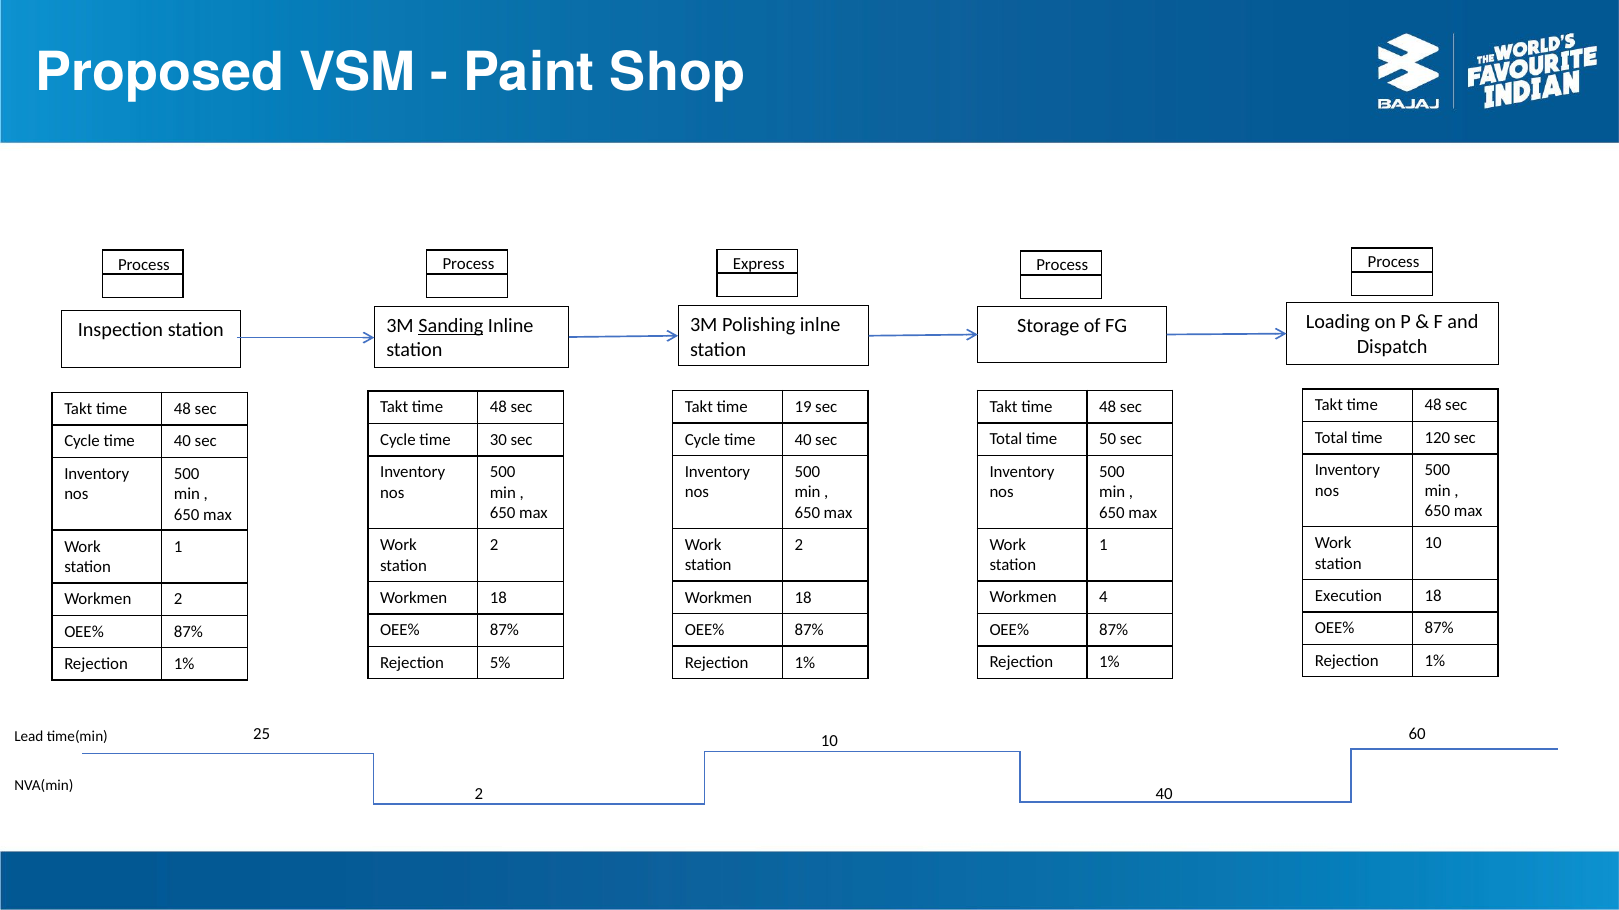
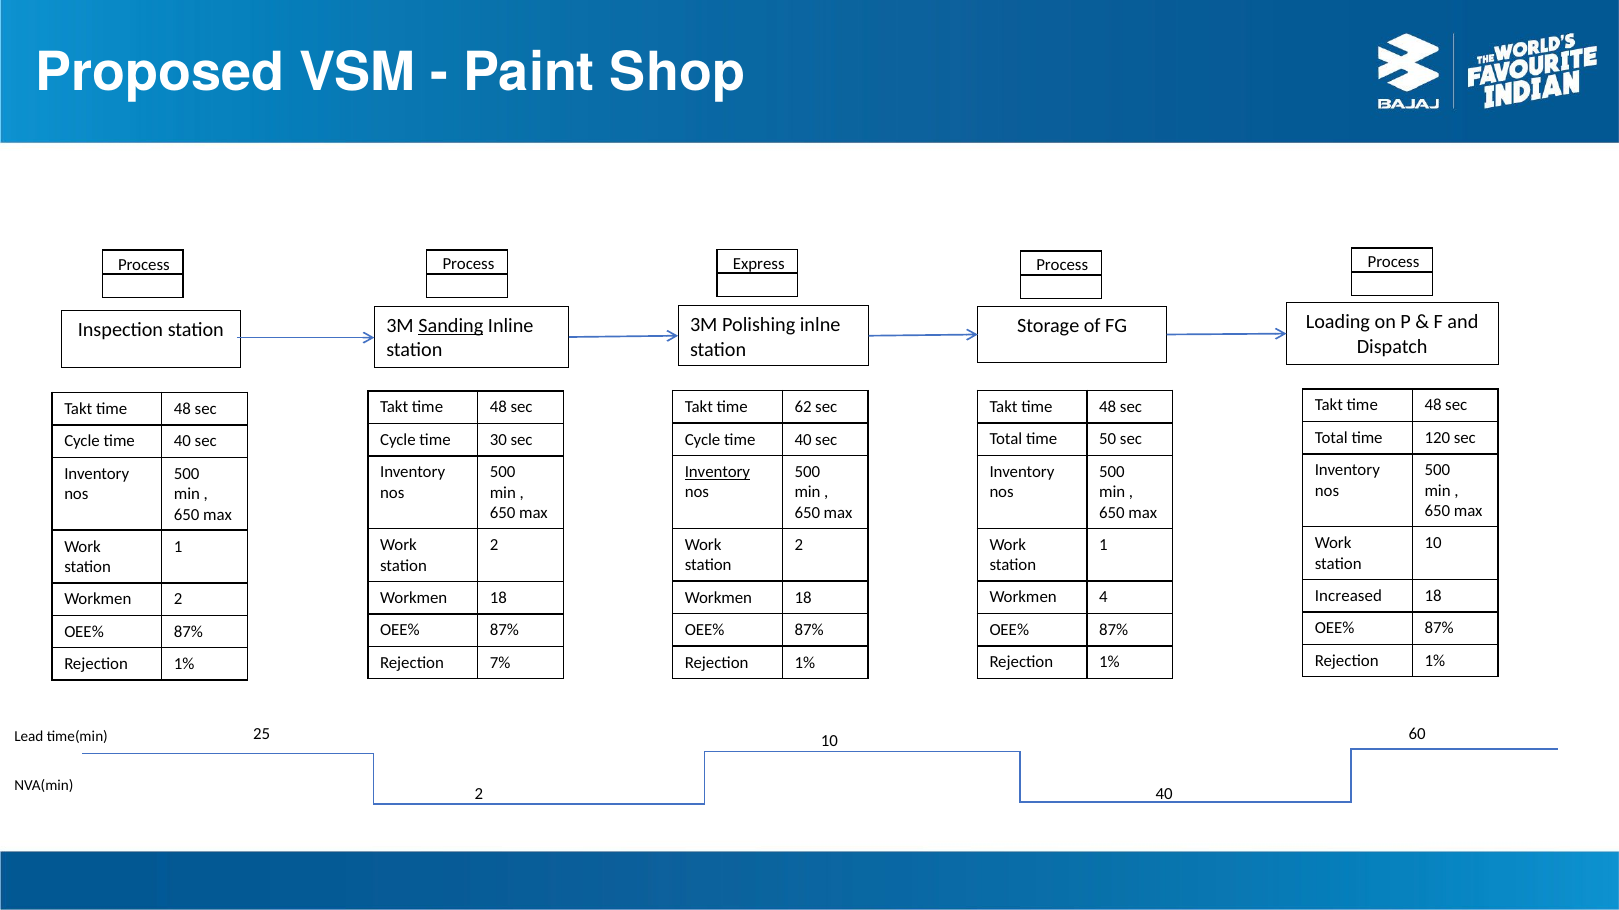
19: 19 -> 62 (803, 407)
Inventory underline: none -> present (717, 472)
Execution: Execution -> Increased (1348, 596)
5%: 5% -> 7% (500, 663)
